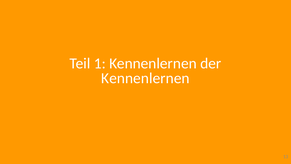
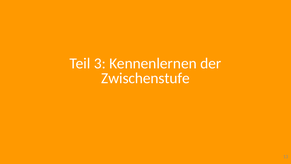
1: 1 -> 3 (100, 63)
Kennenlernen: Kennenlernen -> Zwischenstufe (145, 78)
